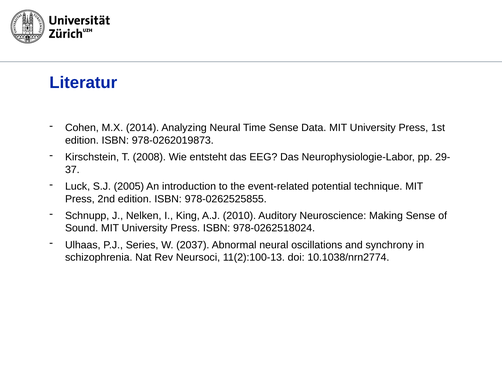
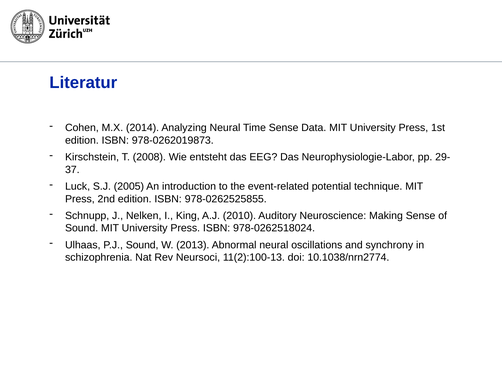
P.J Series: Series -> Sound (142, 245)
2037: 2037 -> 2013 (193, 245)
